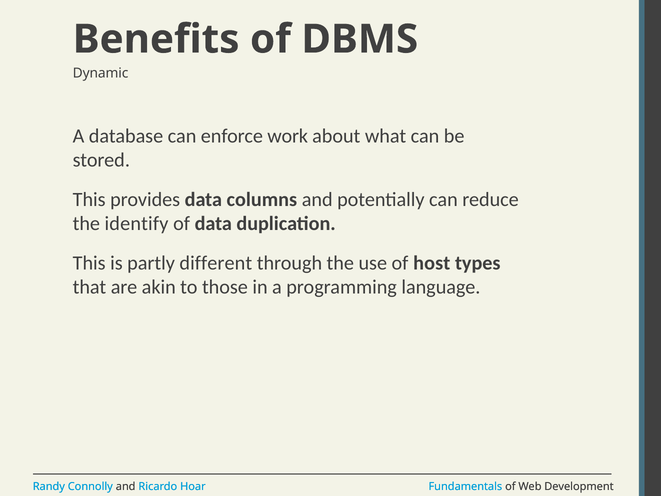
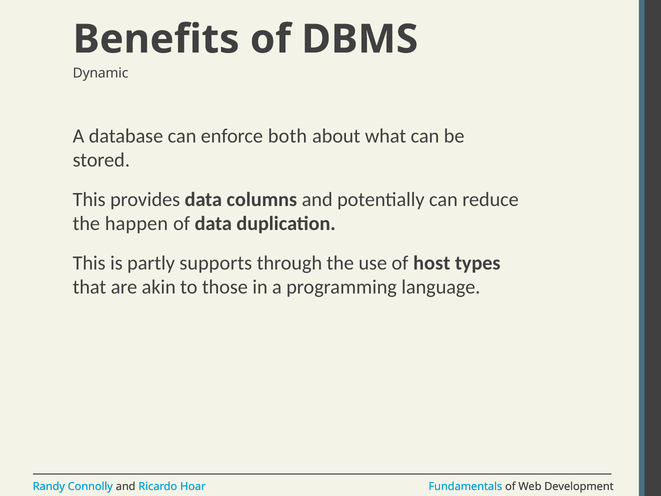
work: work -> both (287, 136)
identify: identify -> happen (136, 224)
different: different -> supports (216, 263)
